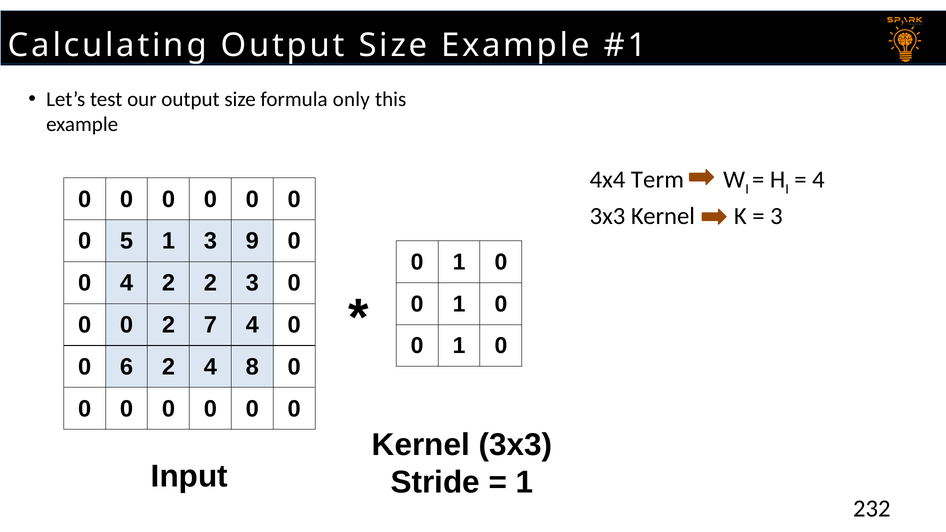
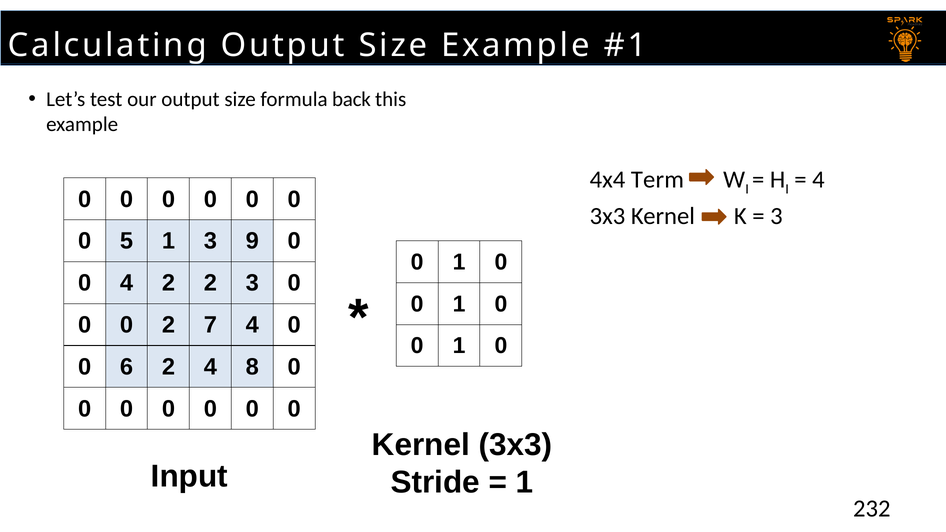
only: only -> back (351, 99)
